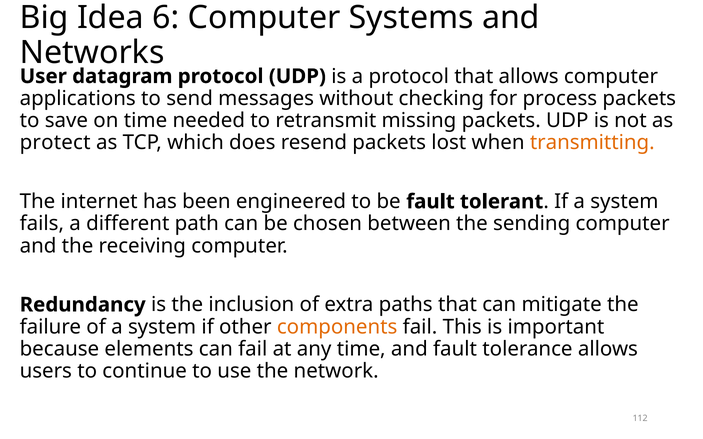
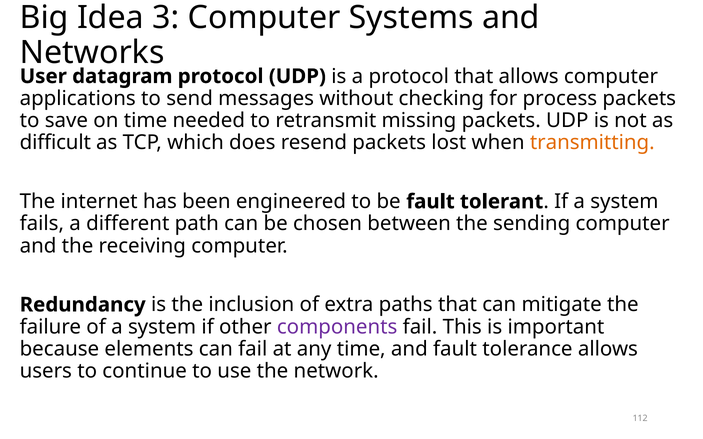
6: 6 -> 3 (166, 18)
protect: protect -> difficult (55, 143)
components colour: orange -> purple (337, 327)
